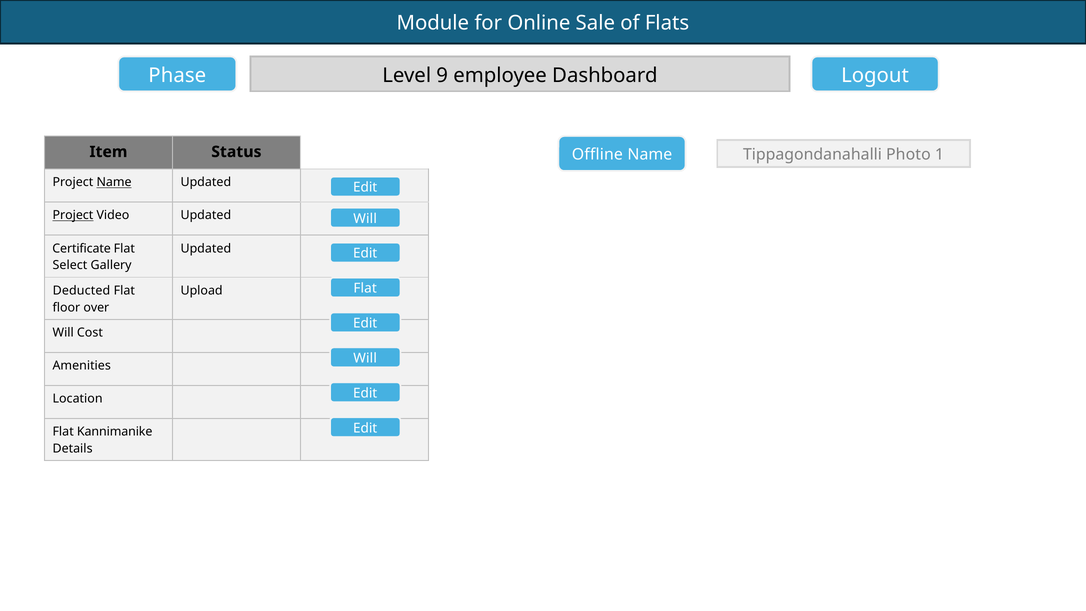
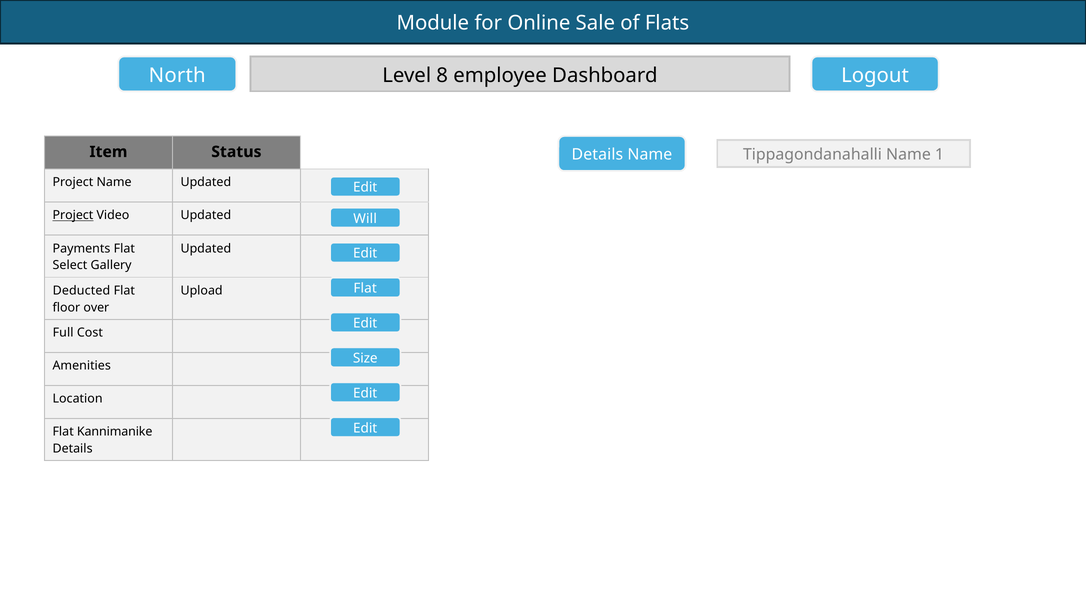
Phase: Phase -> North (177, 75)
9: 9 -> 8 (442, 75)
Tippagondanahalli Photo: Photo -> Name (908, 154)
Offline: Offline -> Details (597, 155)
Name underline: present -> none (114, 182)
Certificate: Certificate -> Payments (82, 248)
Will: Will -> Full (63, 333)
Will: Will -> Size (365, 358)
